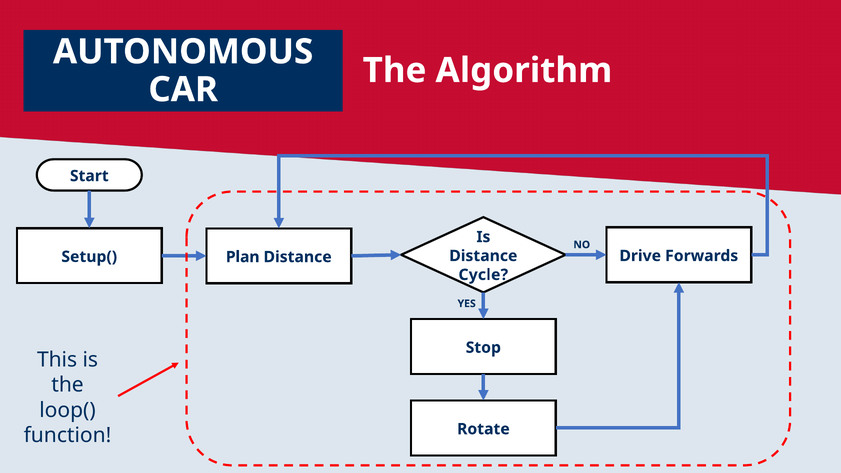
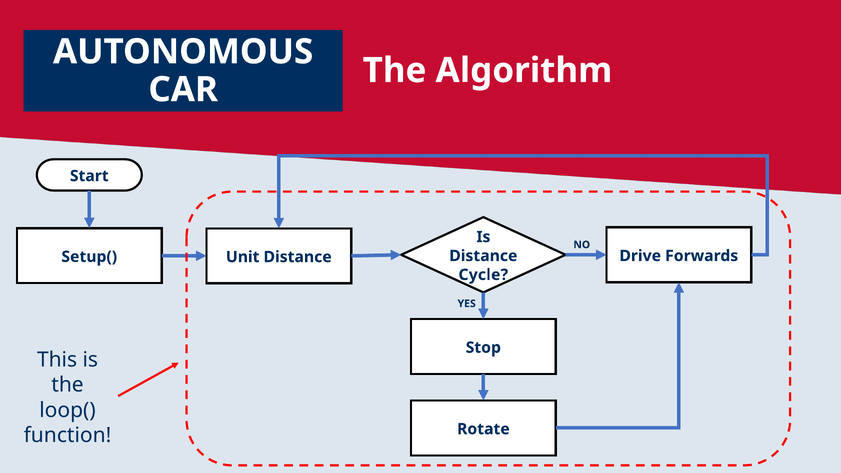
Plan: Plan -> Unit (243, 257)
